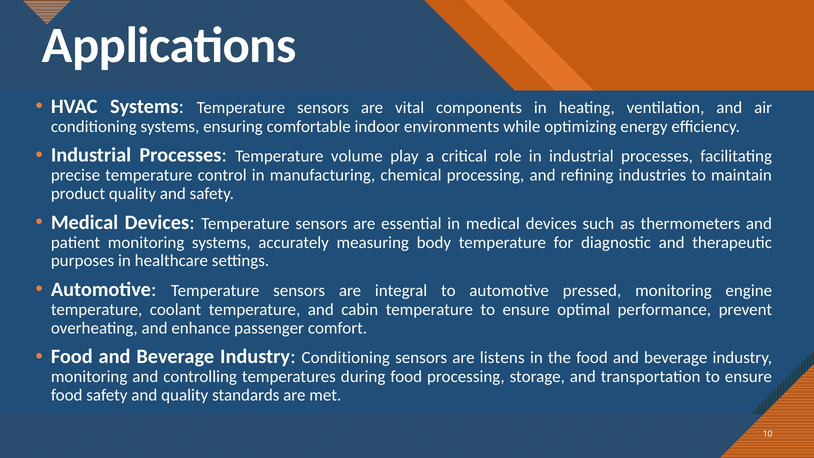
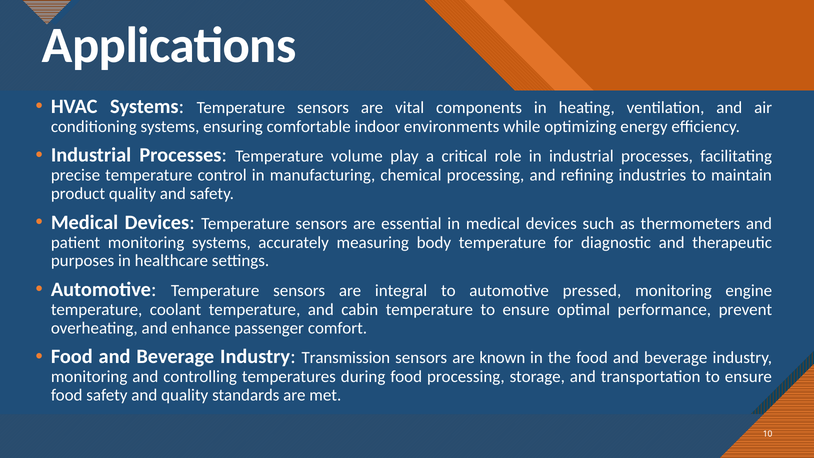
Industry Conditioning: Conditioning -> Transmission (346, 358)
listens: listens -> known (502, 358)
